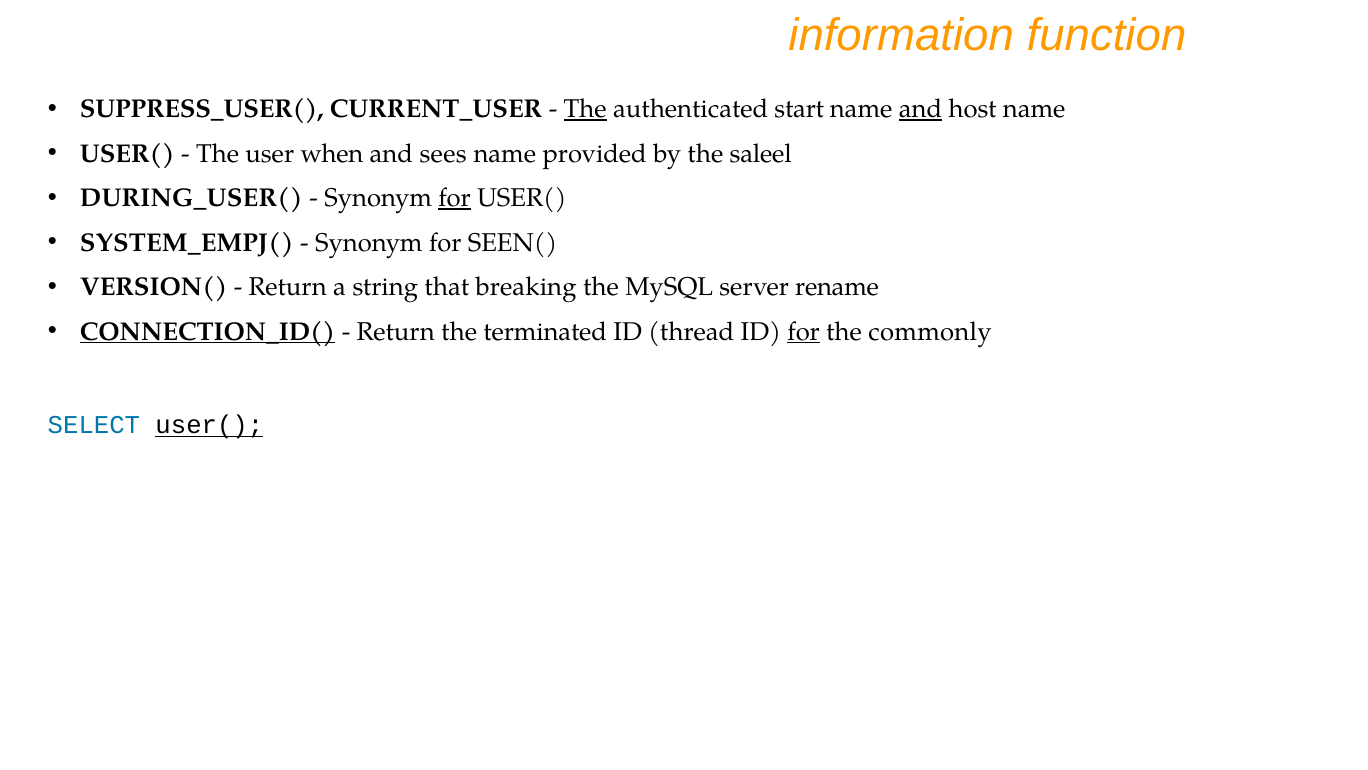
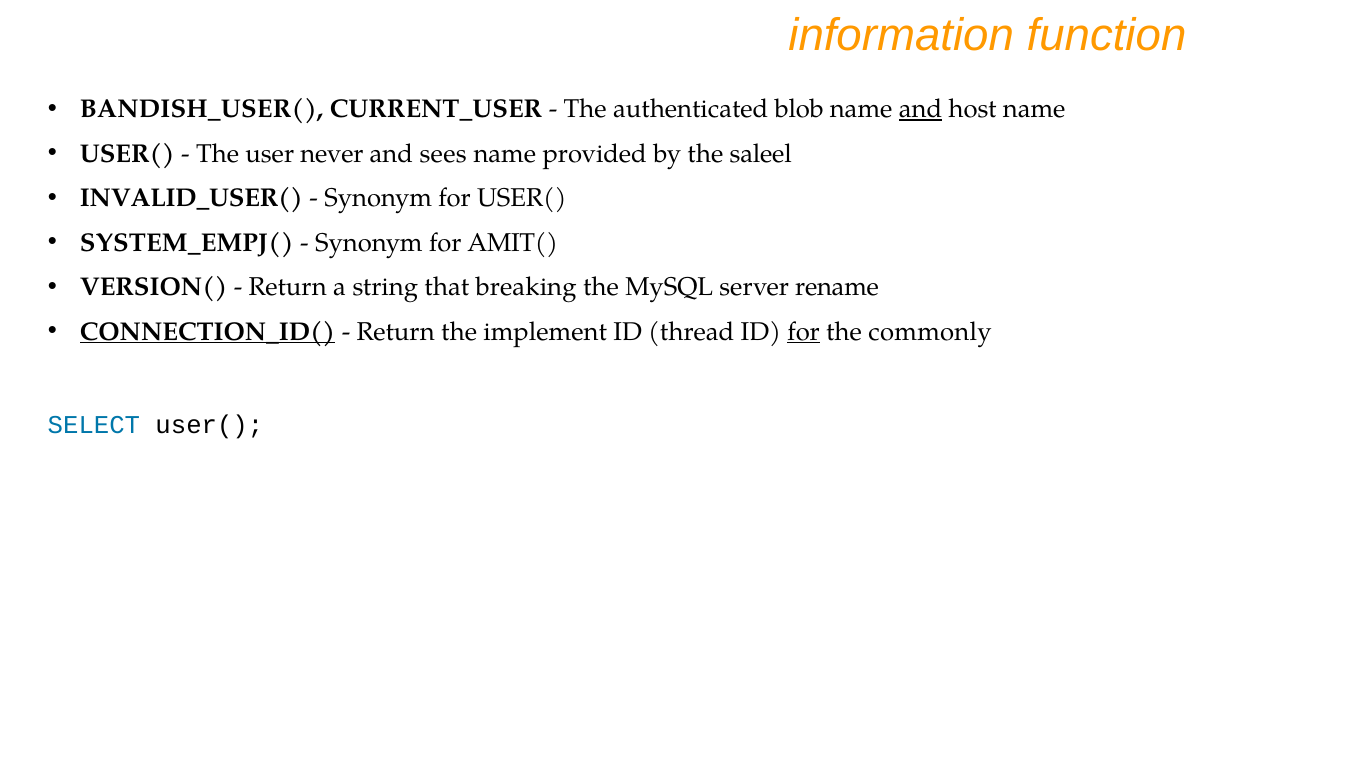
SUPPRESS_USER(: SUPPRESS_USER( -> BANDISH_USER( (202, 109)
The underline: present -> none (585, 109)
start: start -> blob (799, 109)
when: when -> never (332, 154)
DURING_USER(: DURING_USER( -> INVALID_USER( (191, 198)
for underline: present -> none (455, 198)
SEEN(: SEEN( -> AMIT( (513, 242)
terminated: terminated -> implement (545, 331)
user( underline: present -> none (209, 425)
